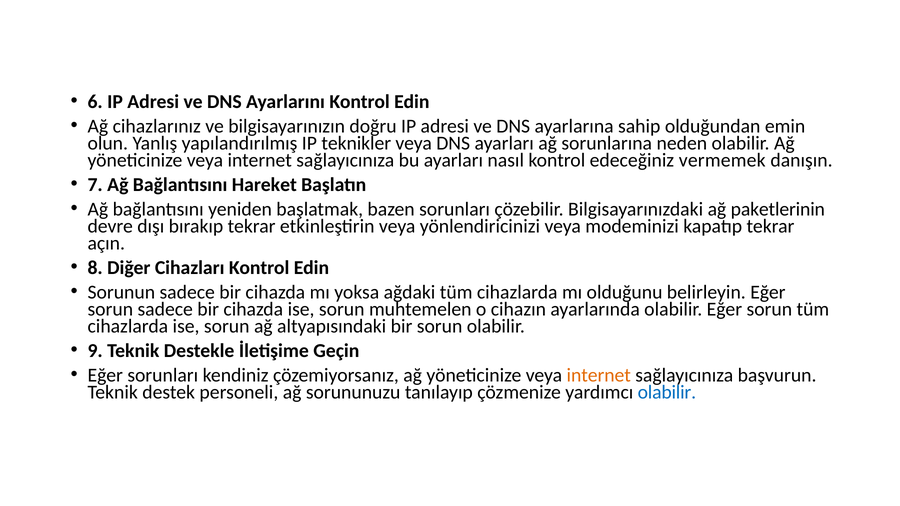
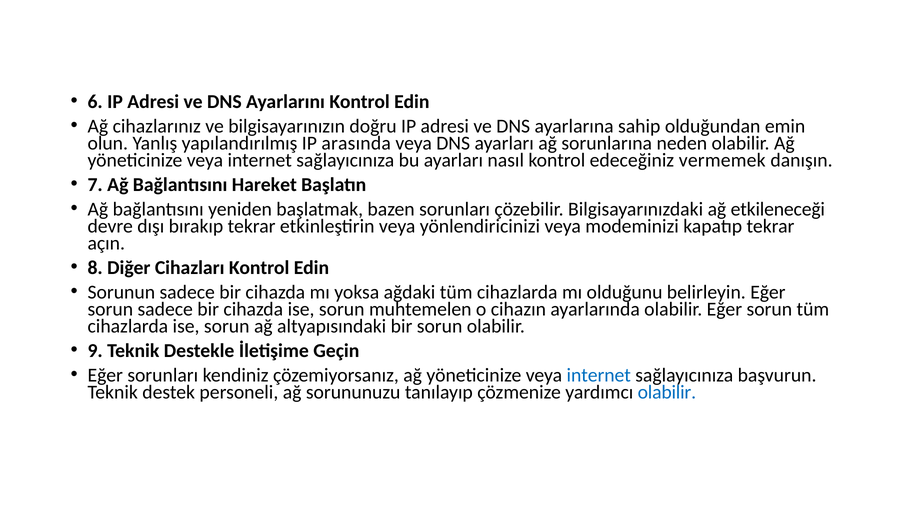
teknikler: teknikler -> arasında (356, 143)
paketlerinin: paketlerinin -> etkileneceği (778, 209)
internet colour: orange -> blue (599, 375)
